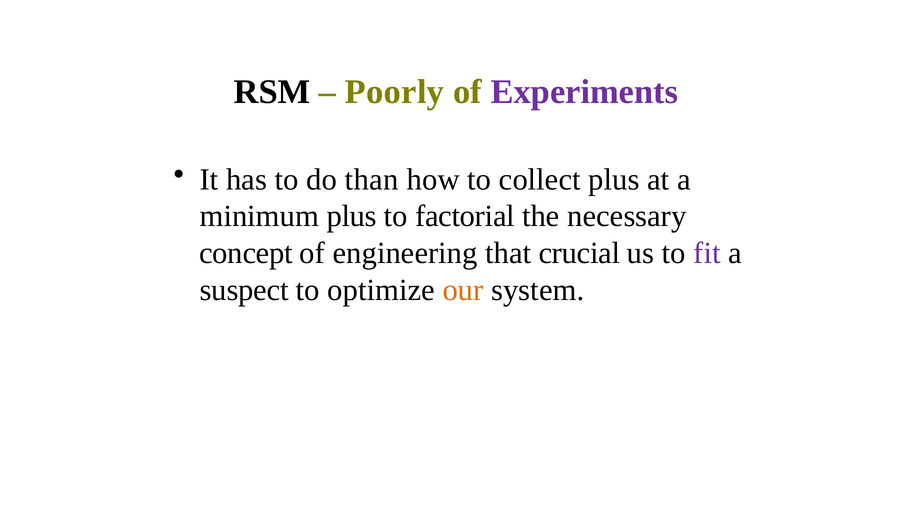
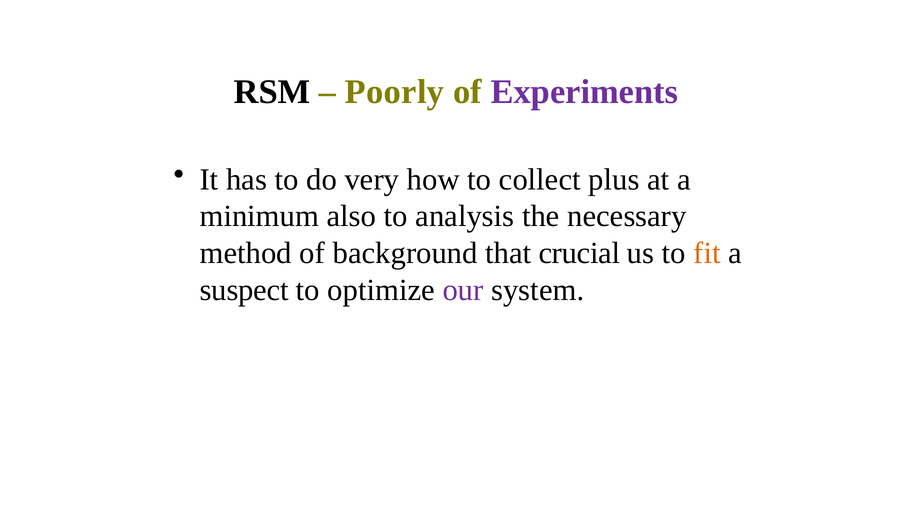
than: than -> very (372, 179)
minimum plus: plus -> also (352, 216)
factorial: factorial -> analysis (465, 216)
concept: concept -> method (246, 253)
engineering: engineering -> background (405, 253)
fit colour: purple -> orange (707, 253)
our colour: orange -> purple (463, 290)
